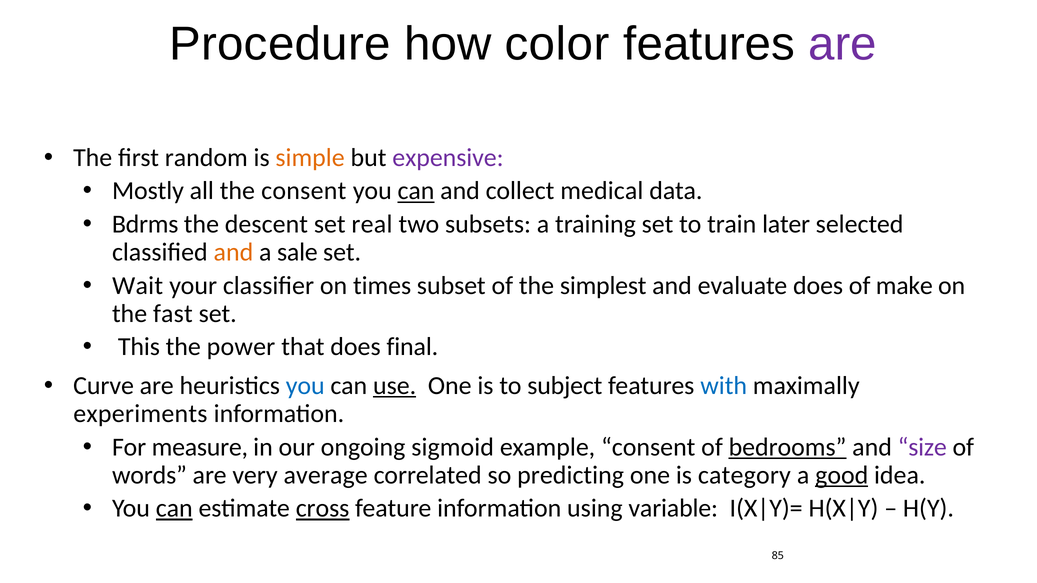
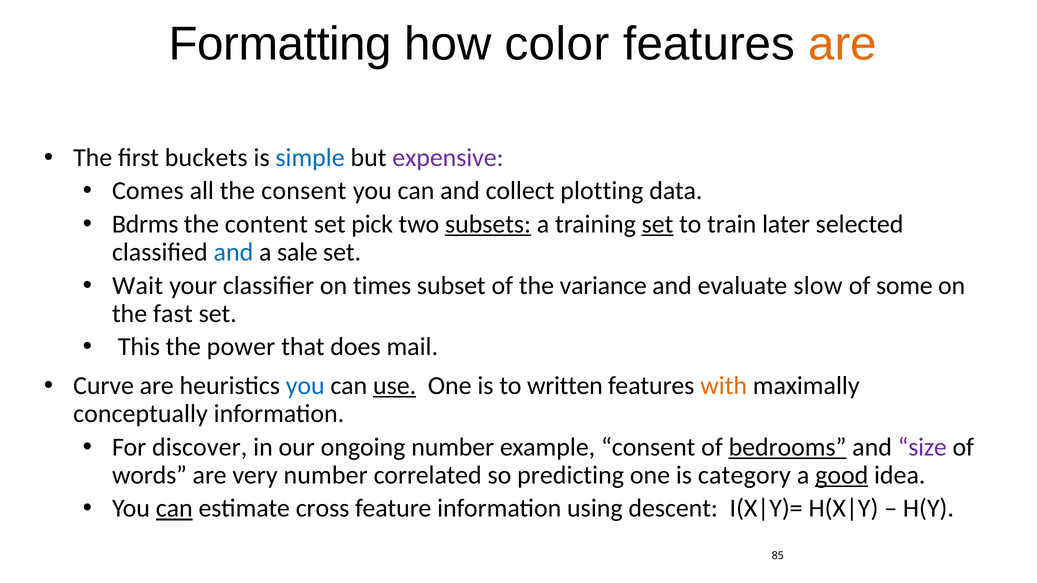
Procedure: Procedure -> Formatting (280, 44)
are colour: purple -> orange (843, 44)
random: random -> buckets (206, 158)
simple colour: orange -> blue (310, 158)
Mostly: Mostly -> Comes (148, 191)
can underline: present -> none (416, 191)
medical: medical -> plotting (602, 191)
descent: descent -> content (266, 224)
real: real -> pick (372, 224)
subsets underline: none -> present (488, 224)
set underline: none -> present (658, 224)
and colour: orange -> blue (233, 252)
simplest: simplest -> variance (603, 286)
evaluate does: does -> slow (818, 286)
make: make -> some (904, 286)
final: final -> mail (412, 347)
subject: subject -> written (565, 386)
with colour: blue -> orange (724, 386)
experiments: experiments -> conceptually (140, 414)
measure: measure -> discover (200, 447)
ongoing sigmoid: sigmoid -> number (453, 447)
very average: average -> number (326, 475)
cross underline: present -> none (323, 509)
variable: variable -> descent (673, 509)
